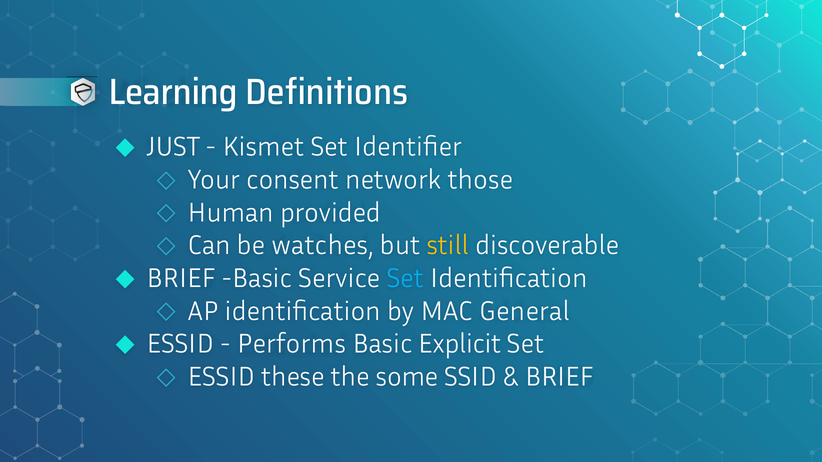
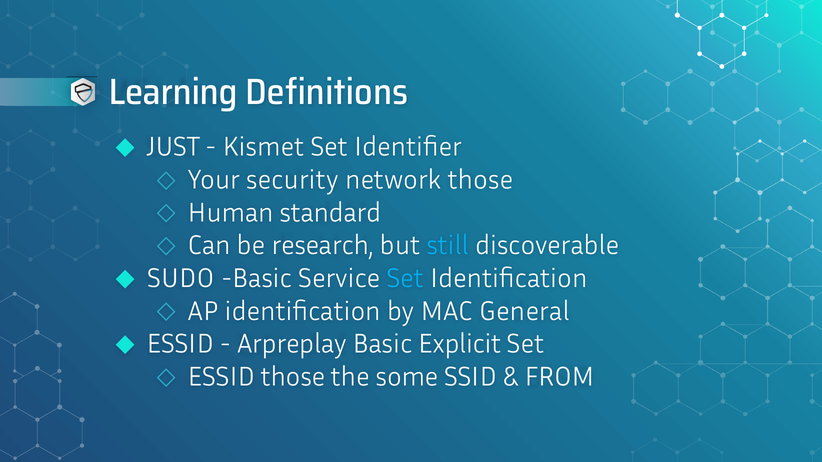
consent: consent -> security (292, 180)
provided: provided -> standard (331, 213)
watches: watches -> research (323, 246)
still colour: yellow -> light blue (448, 246)
BRIEF: BRIEF -> SUDO (181, 278)
Performs: Performs -> Arpreplay (292, 344)
ESSID these: these -> those (293, 377)
BRIEF: BRIEF -> FROM (560, 377)
